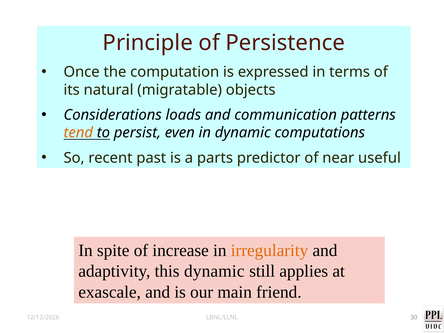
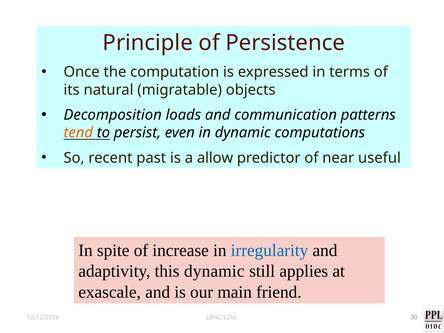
Considerations: Considerations -> Decomposition (113, 115)
parts: parts -> allow (215, 158)
irregularity colour: orange -> blue (270, 251)
